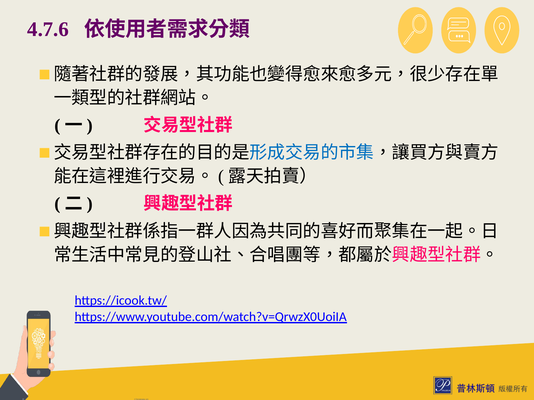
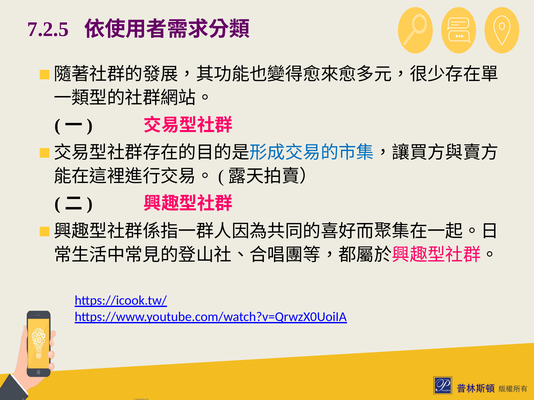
4.7.6: 4.7.6 -> 7.2.5 (48, 29)
